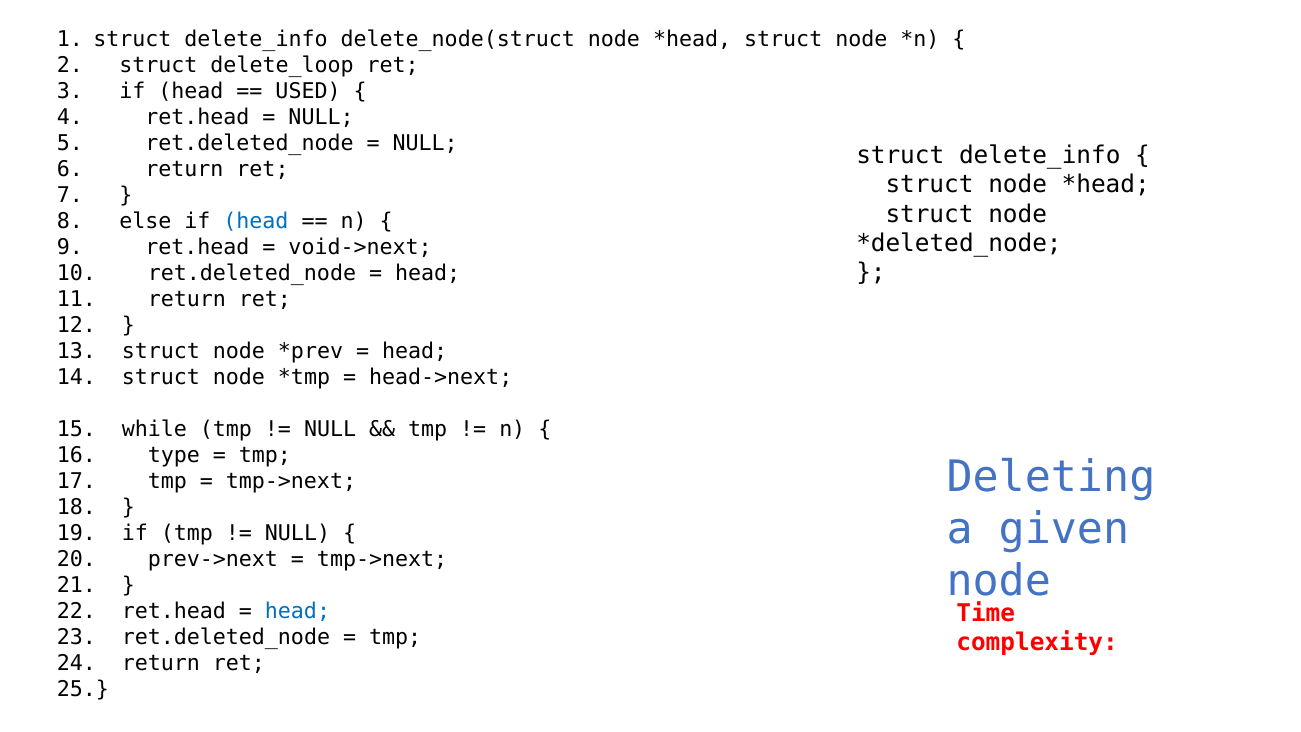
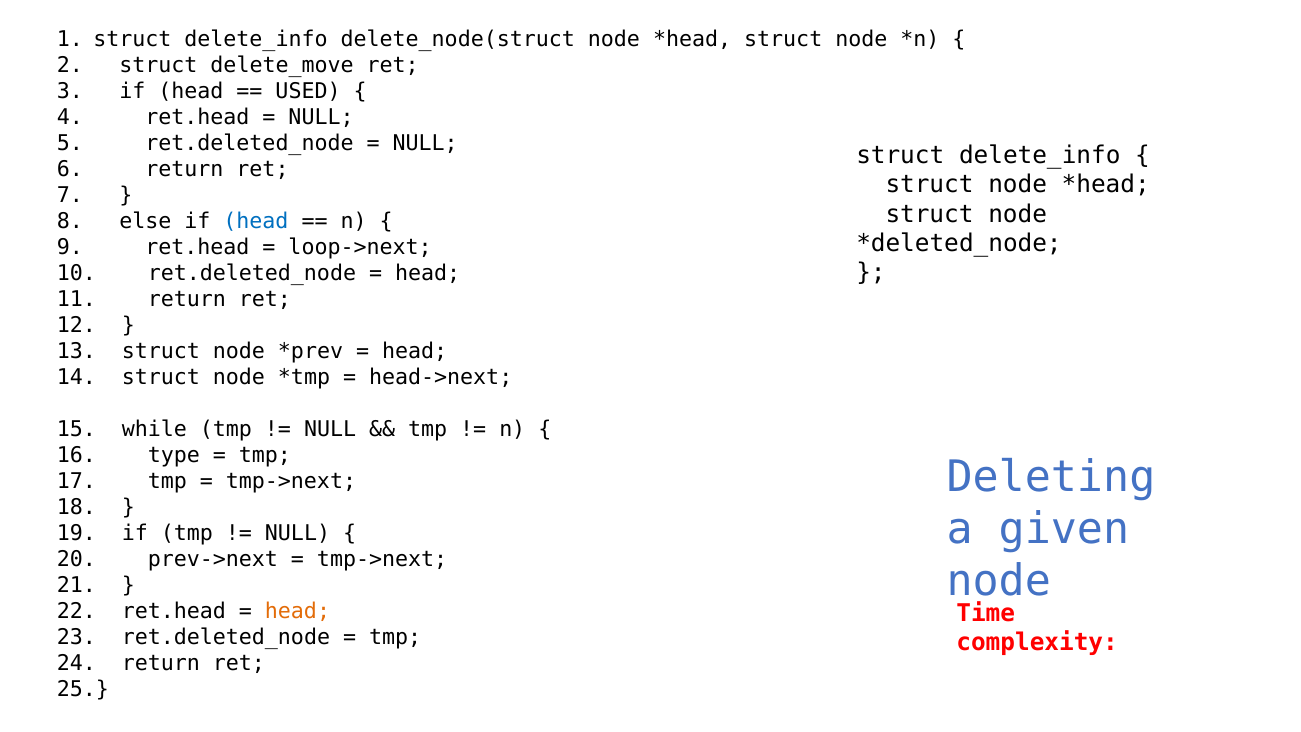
delete_loop: delete_loop -> delete_move (282, 65)
void->next: void->next -> loop->next (360, 247)
head colour: blue -> orange (297, 611)
